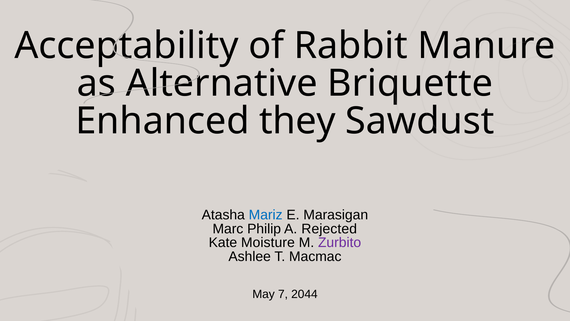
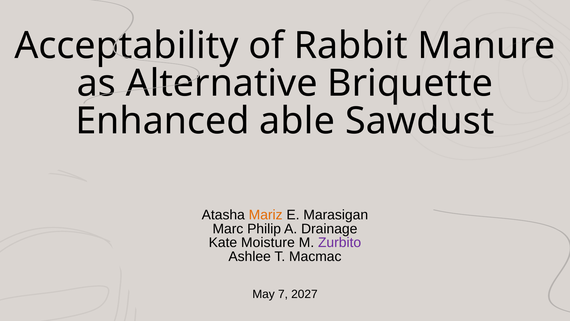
they: they -> able (297, 121)
Mariz colour: blue -> orange (266, 215)
Rejected: Rejected -> Drainage (329, 229)
2044: 2044 -> 2027 (304, 294)
